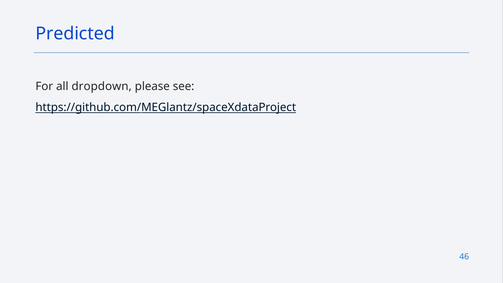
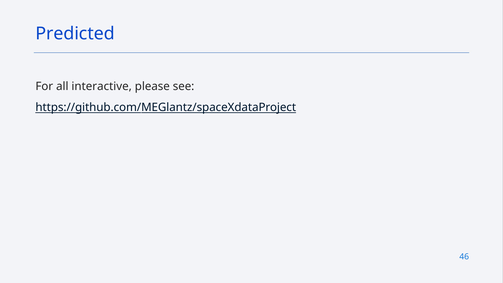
dropdown: dropdown -> interactive (102, 86)
